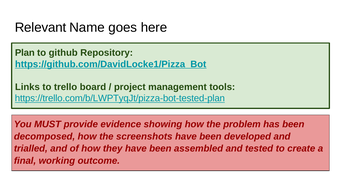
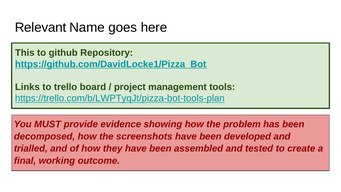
Plan: Plan -> This (25, 53)
https://trello.com/b/LWPTyqJt/pizza-bot-tested-plan: https://trello.com/b/LWPTyqJt/pizza-bot-tested-plan -> https://trello.com/b/LWPTyqJt/pizza-bot-tools-plan (120, 98)
